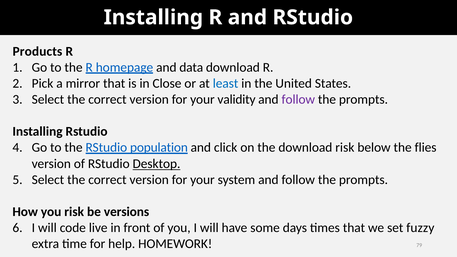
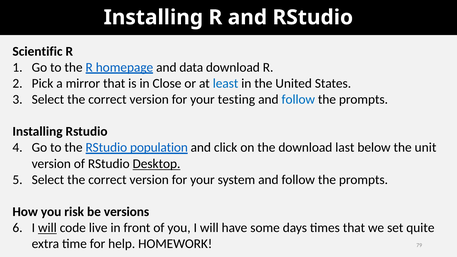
Products: Products -> Scientific (38, 51)
validity: validity -> testing (236, 100)
follow colour: purple -> blue (298, 100)
download risk: risk -> last (345, 148)
flies: flies -> unit (426, 148)
will underline: none -> present (47, 228)
fuzzy: fuzzy -> quite (420, 228)
